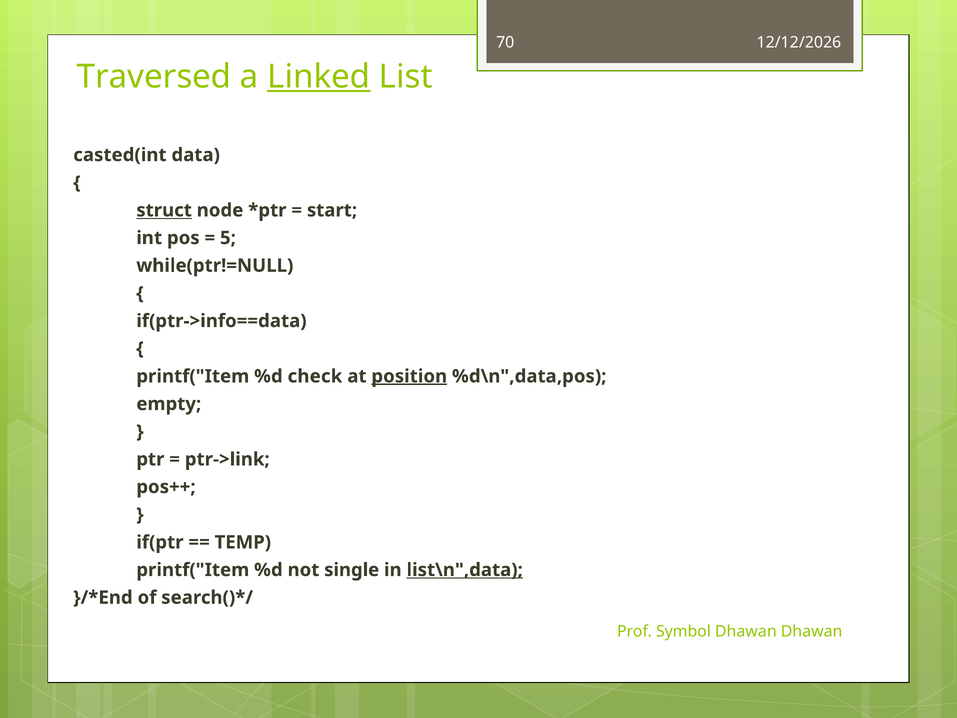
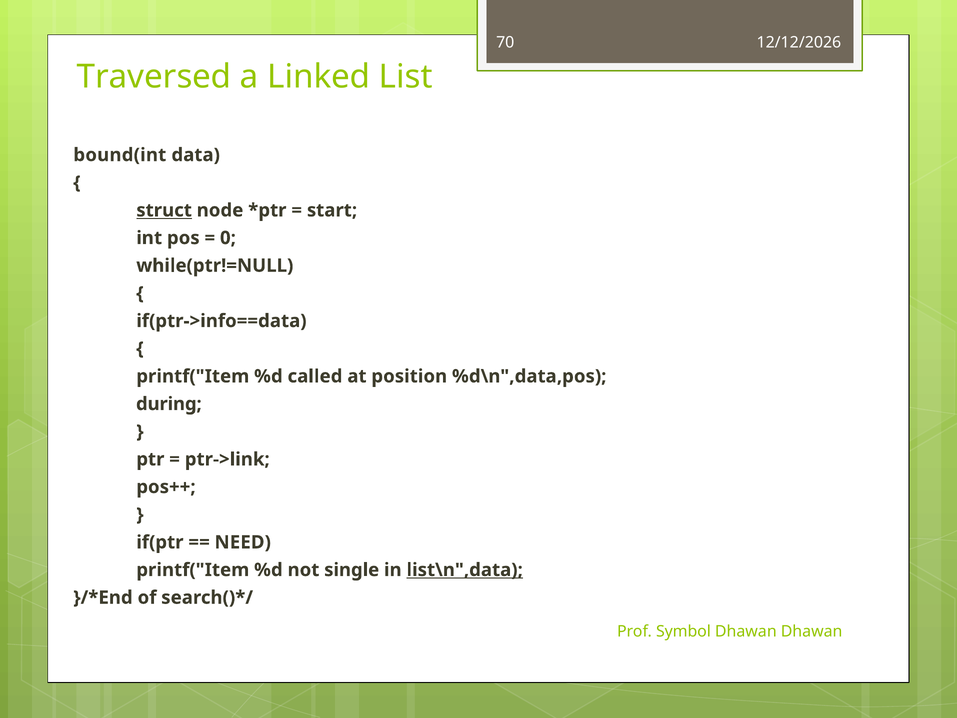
Linked underline: present -> none (319, 77)
casted(int: casted(int -> bound(int (120, 155)
5: 5 -> 0 (228, 238)
check: check -> called (315, 376)
position underline: present -> none (409, 376)
empty: empty -> during (169, 404)
TEMP: TEMP -> NEED (243, 542)
